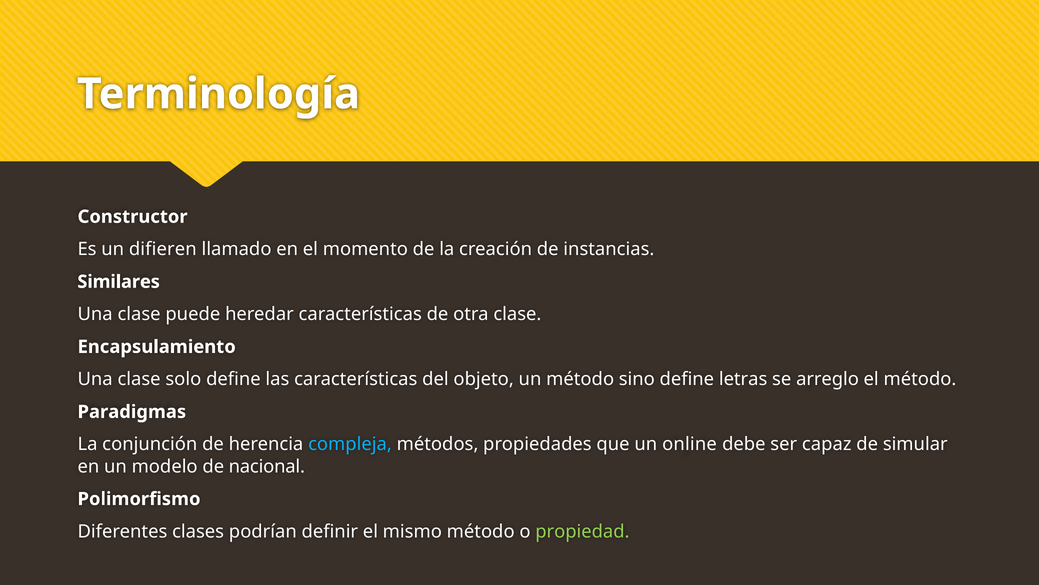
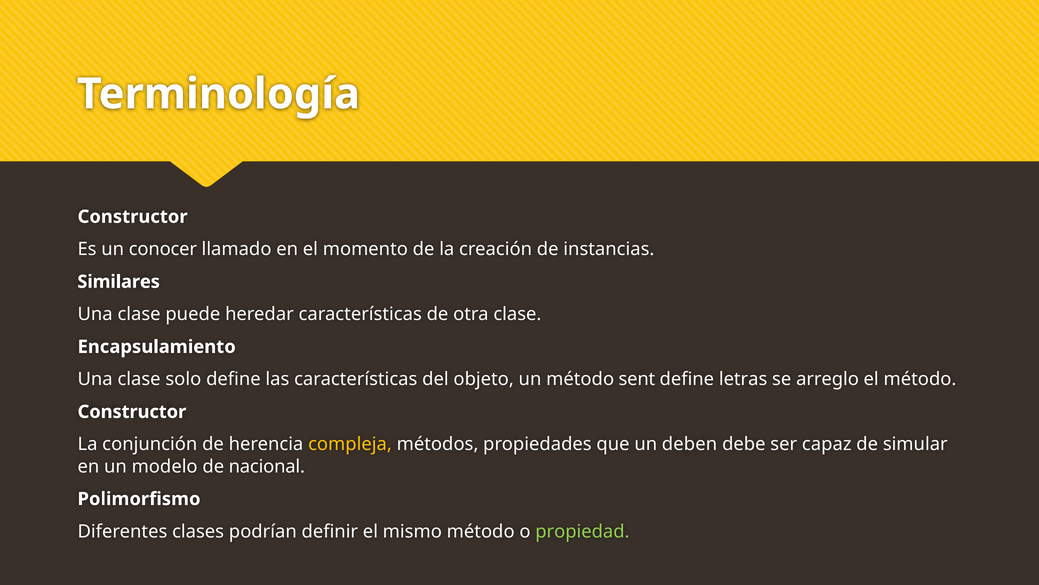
difieren: difieren -> conocer (163, 249)
sino: sino -> sent (637, 379)
Paradigmas: Paradigmas -> Constructor (132, 411)
compleja colour: light blue -> yellow (350, 444)
online: online -> deben (690, 444)
